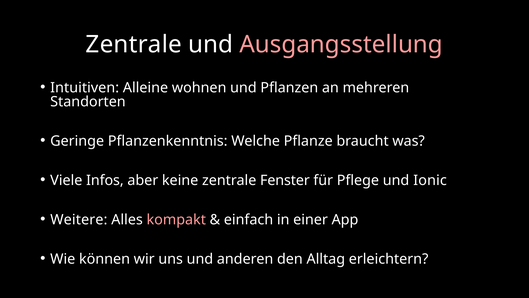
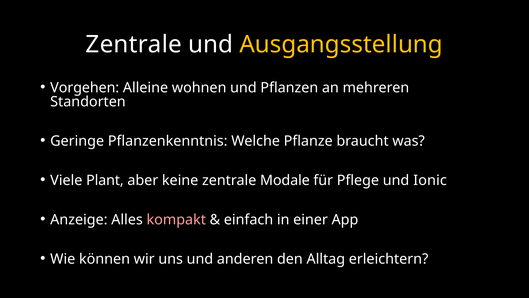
Ausgangsstellung colour: pink -> yellow (341, 44)
Intuitiven: Intuitiven -> Vorgehen (85, 88)
Infos: Infos -> Plant (105, 180)
Fenster: Fenster -> Modale (285, 180)
Weitere: Weitere -> Anzeige (79, 219)
